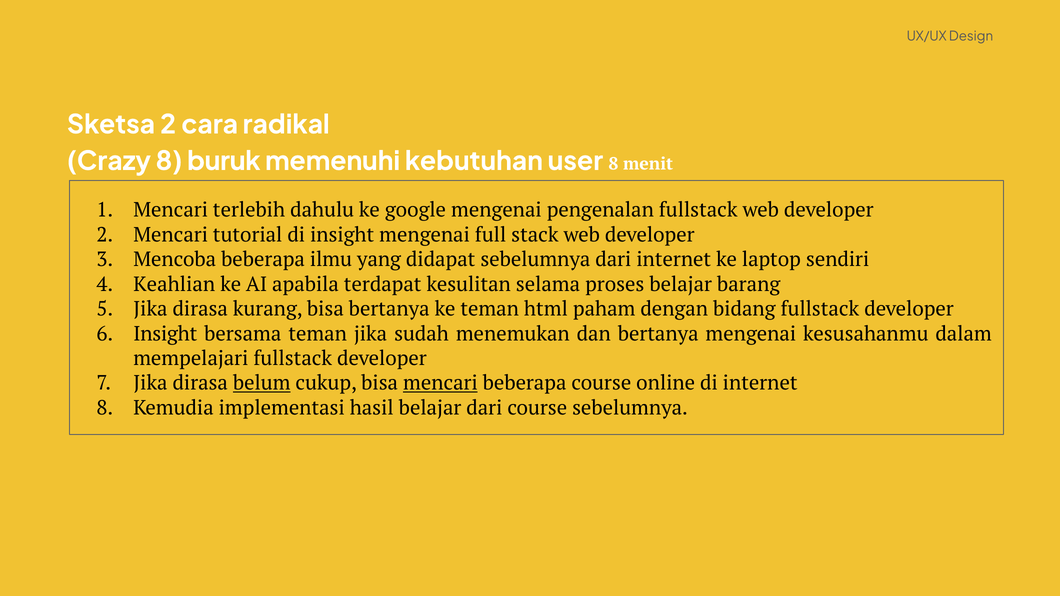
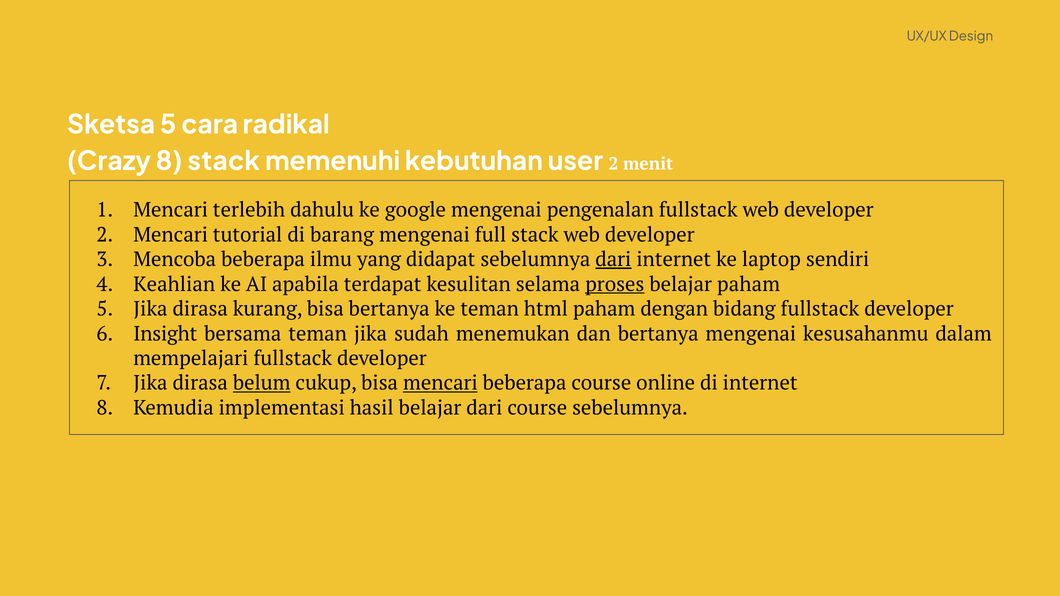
Sketsa 2: 2 -> 5 (168, 125)
8 buruk: buruk -> stack (224, 161)
user 8: 8 -> 2 (613, 164)
di insight: insight -> barang (342, 235)
dari underline: none -> present (613, 260)
proses underline: none -> present (615, 284)
belajar barang: barang -> paham (749, 284)
